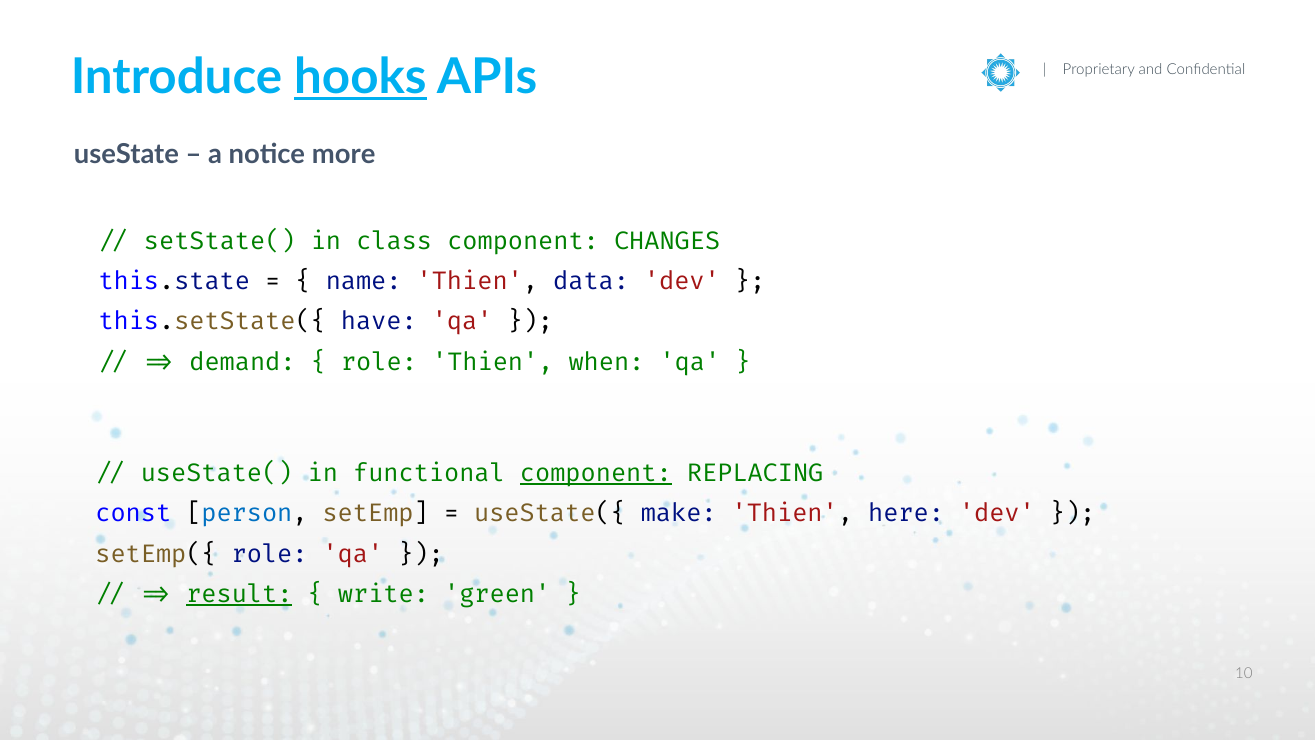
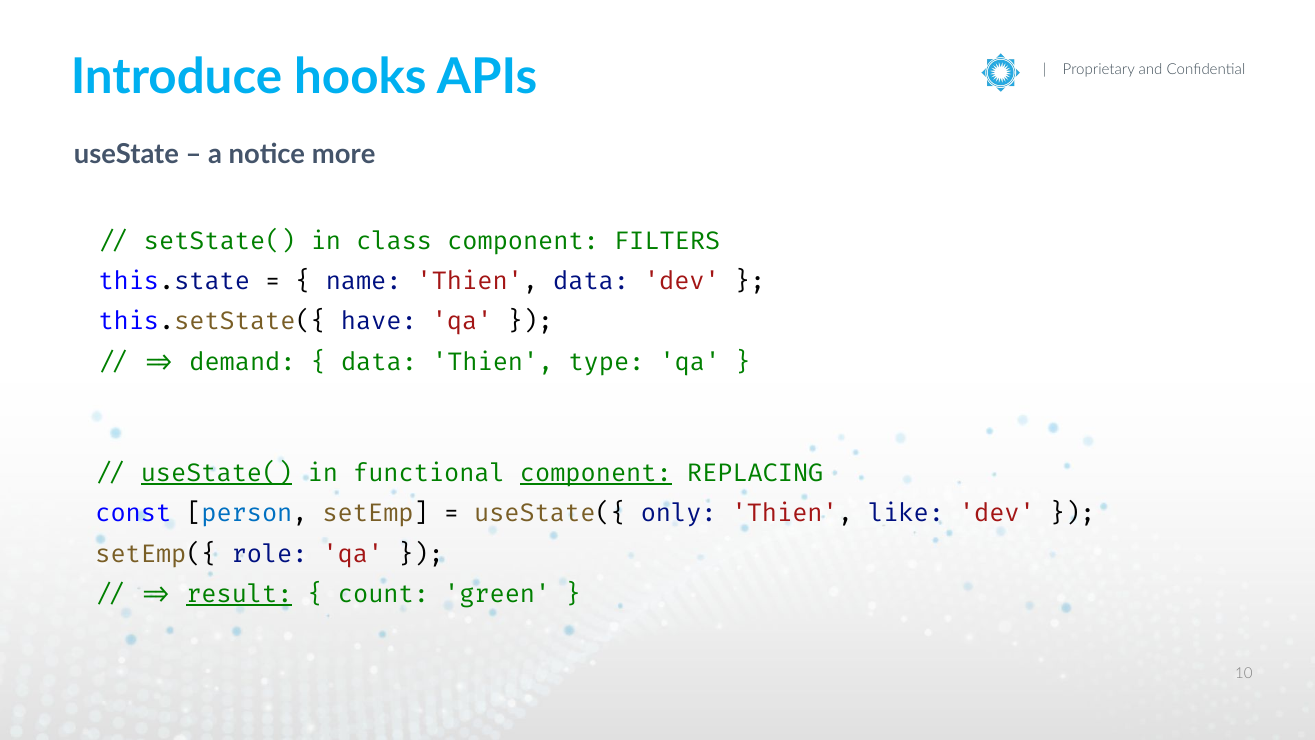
hooks underline: present -> none (360, 77)
CHANGES: CHANGES -> FILTERS (667, 241)
role: role -> data (379, 362)
when: when -> type (606, 362)
useState( underline: none -> present (217, 473)
make: make -> only (679, 514)
here: here -> like (906, 514)
write: write -> count (383, 594)
